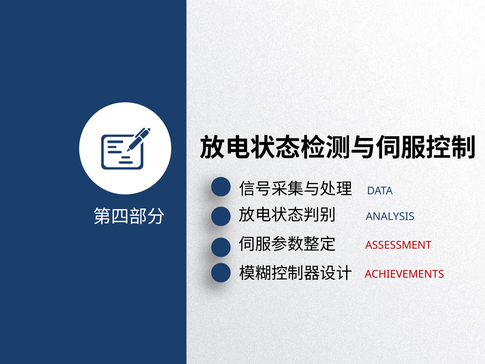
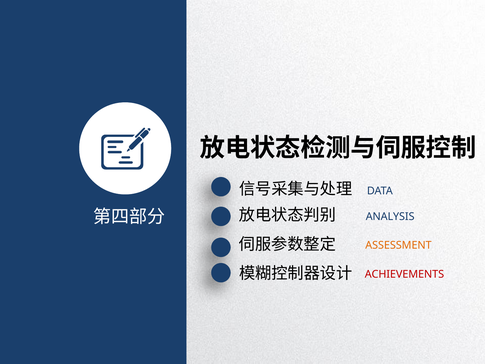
ASSESSMENT colour: red -> orange (398, 245)
